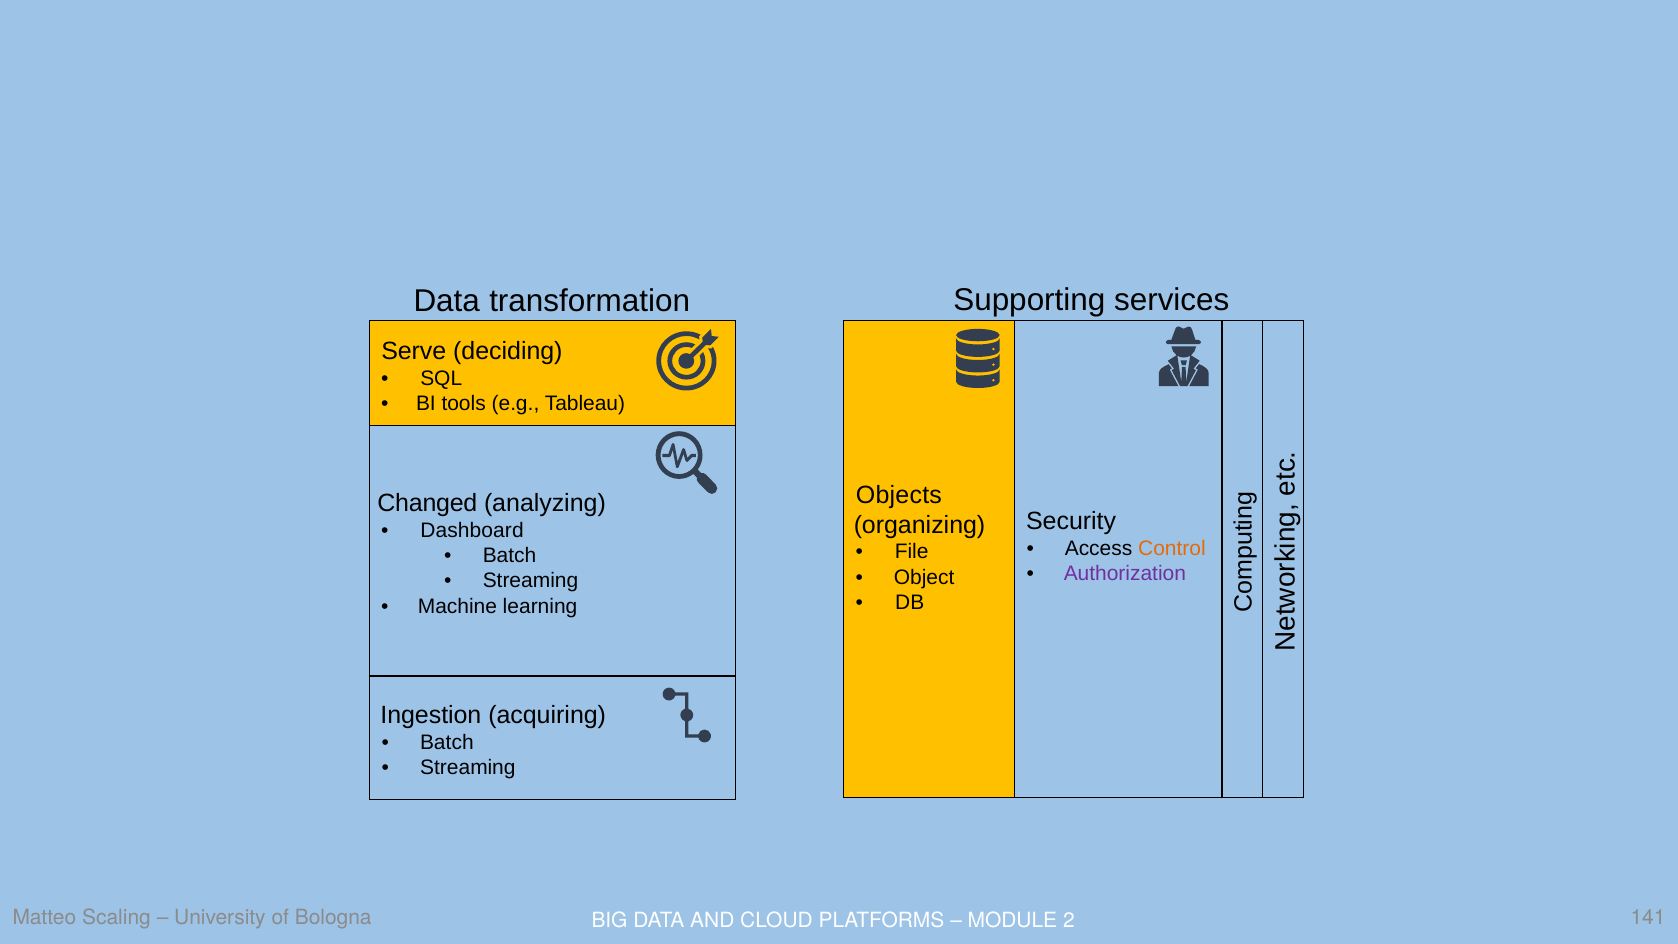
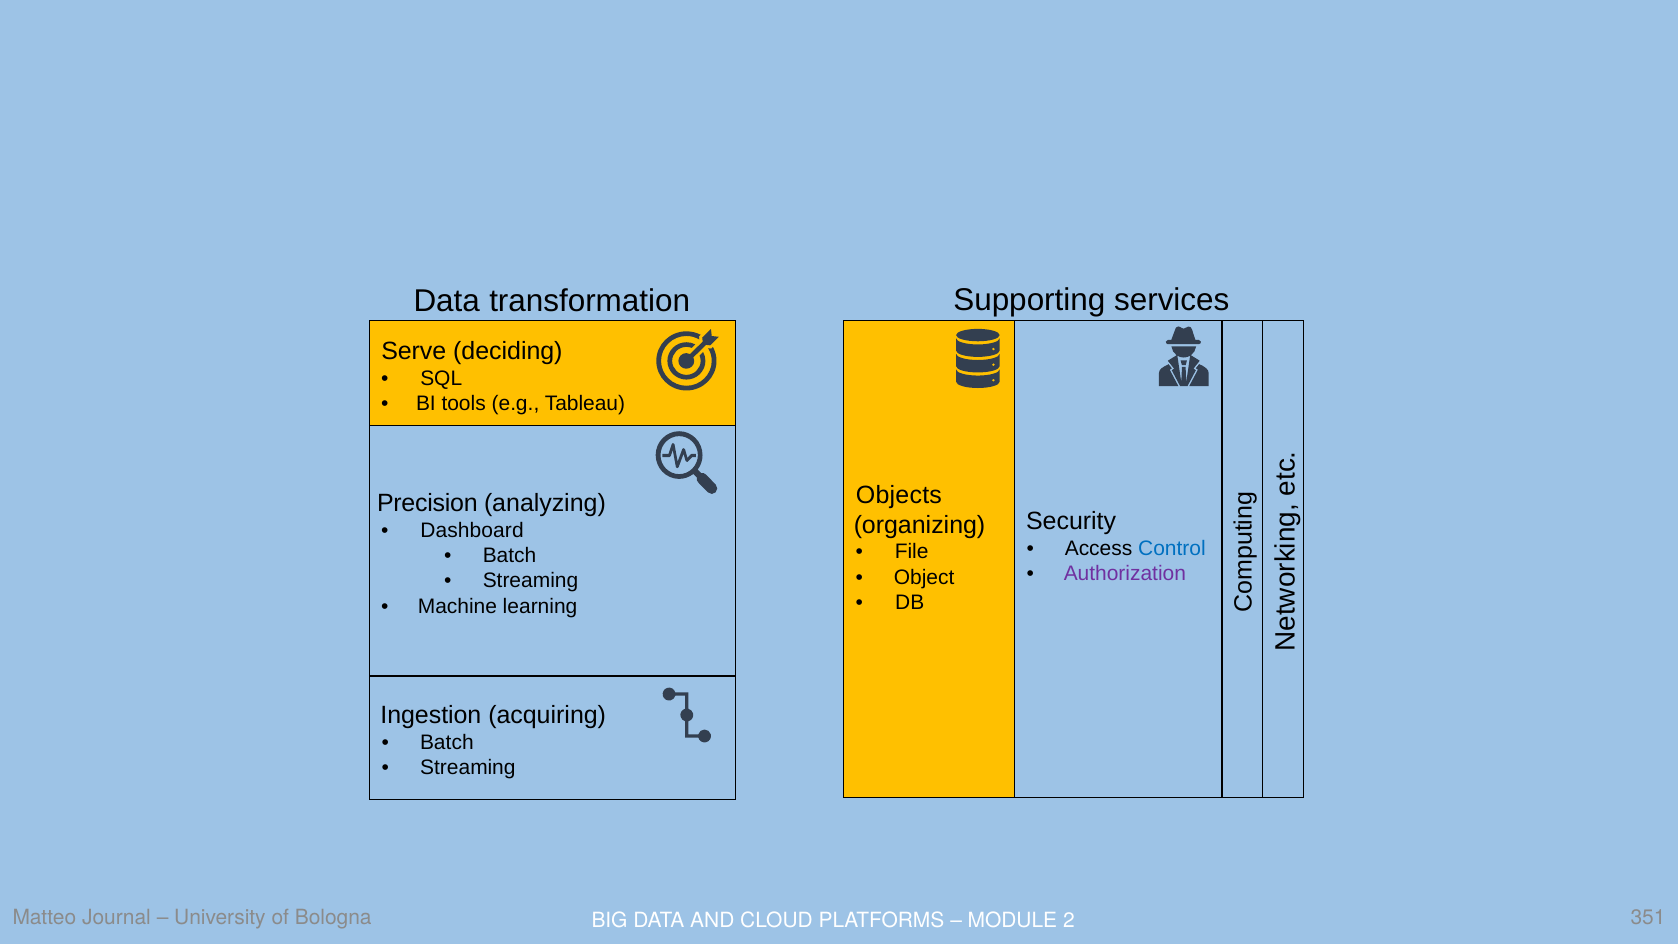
Changed: Changed -> Precision (427, 503)
Control colour: orange -> blue (1172, 549)
Scaling: Scaling -> Journal (116, 918)
141: 141 -> 351 (1648, 918)
